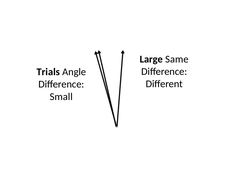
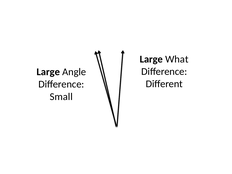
Same: Same -> What (177, 59)
Trials: Trials -> Large (48, 72)
